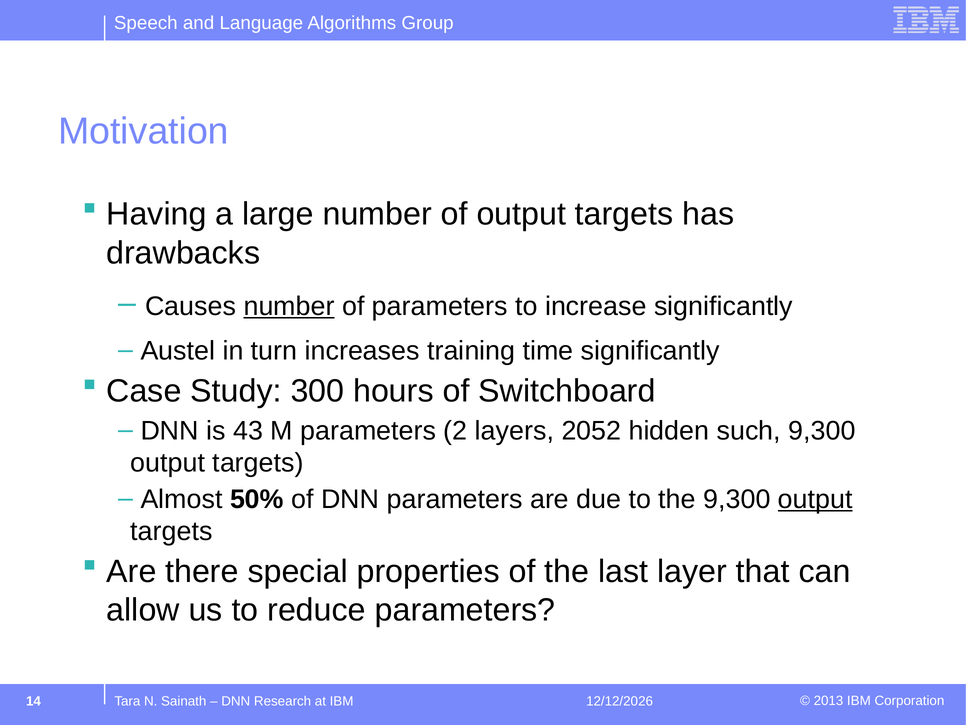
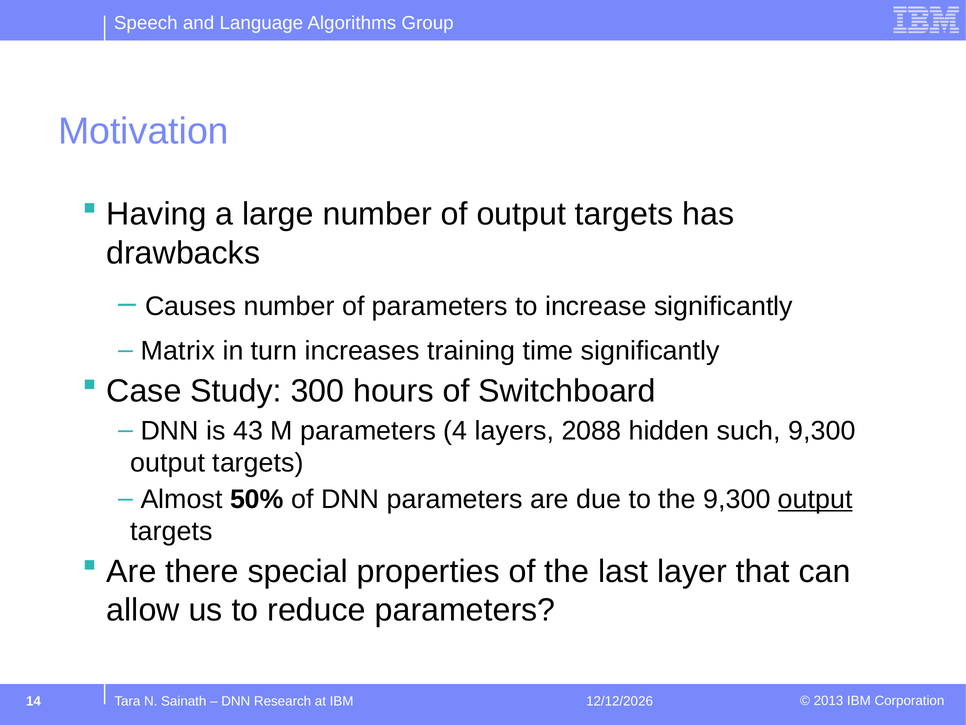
number underline: present -> none (289, 306)
Austel: Austel -> Matrix (178, 351)
2: 2 -> 4 (455, 431)
2052: 2052 -> 2088 (591, 431)
